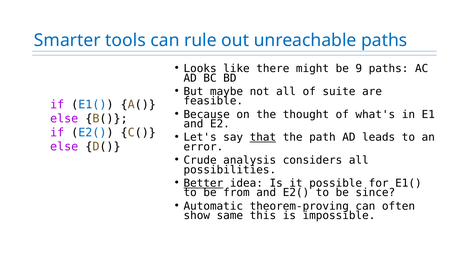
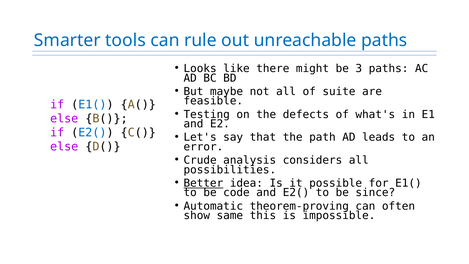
9: 9 -> 3 (359, 68)
Because: Because -> Testing (207, 114)
thought: thought -> defects (306, 114)
that underline: present -> none (263, 137)
from: from -> code (236, 193)
